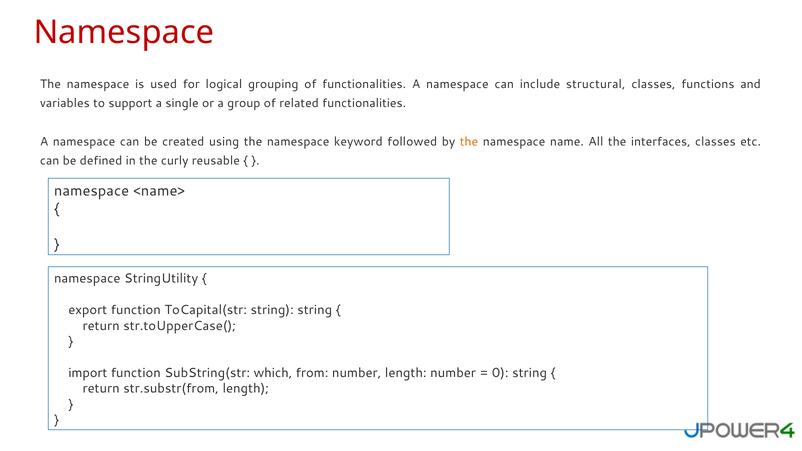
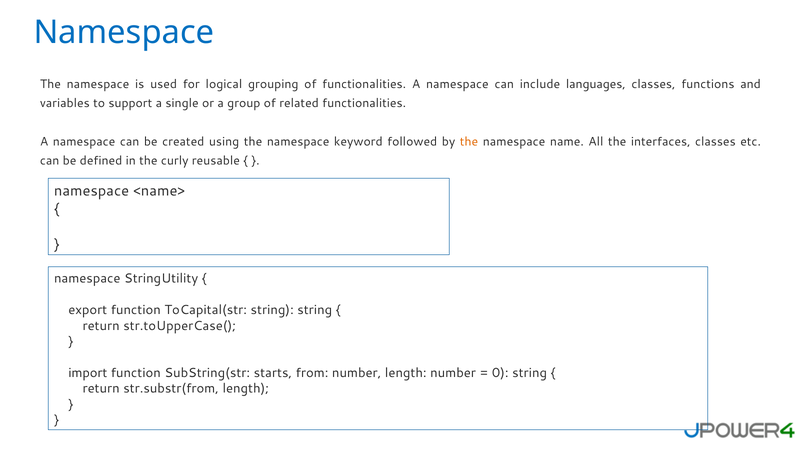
Namespace colour: red -> blue (124, 33)
structural: structural -> languages (596, 84)
which: which -> starts (273, 373)
